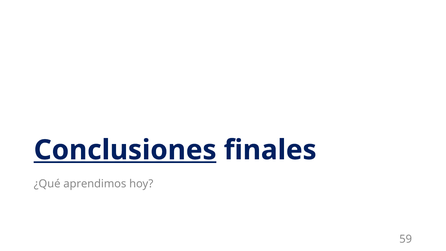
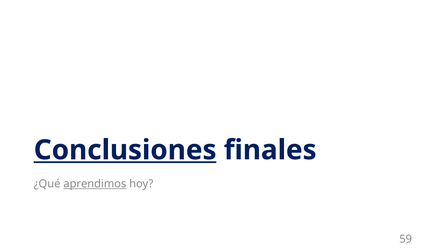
aprendimos underline: none -> present (95, 184)
